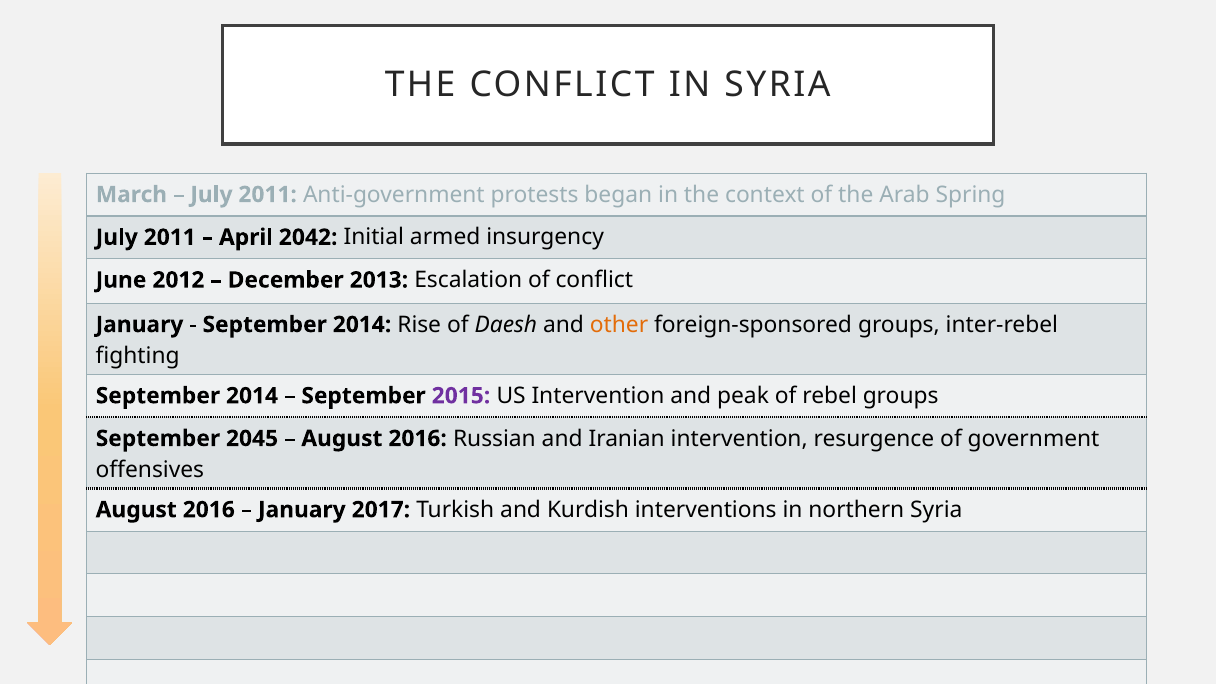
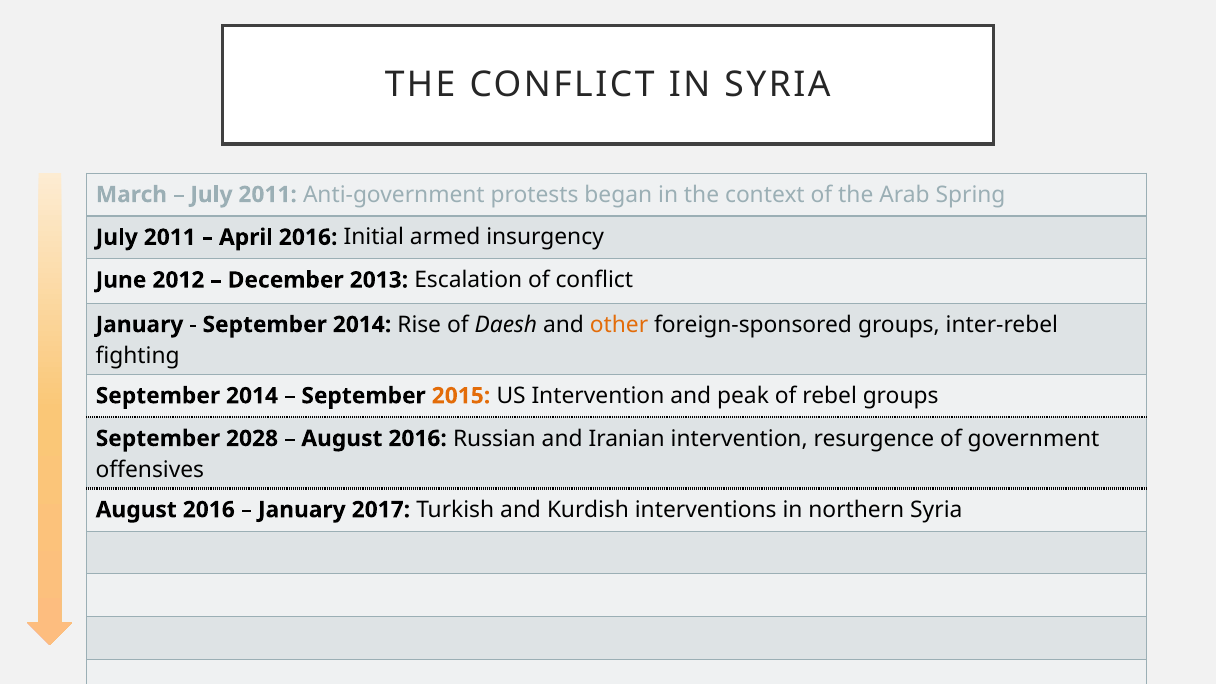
April 2042: 2042 -> 2016 (308, 237)
2015 colour: purple -> orange (461, 396)
2045: 2045 -> 2028 (252, 439)
